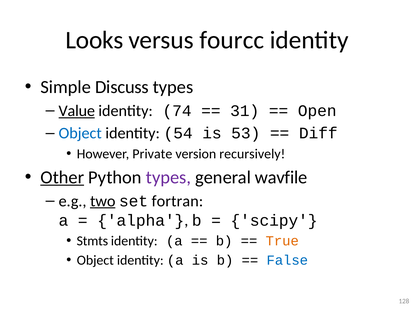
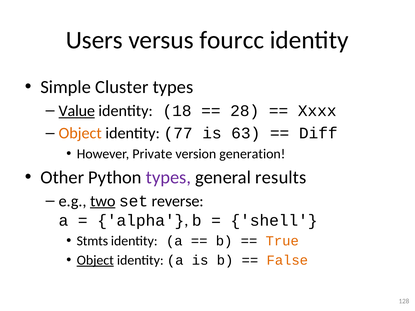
Looks: Looks -> Users (94, 40)
Discuss: Discuss -> Cluster (122, 87)
74: 74 -> 18 (177, 111)
31: 31 -> 28 (245, 111)
Open: Open -> Xxxx (317, 111)
Object colour: blue -> orange (80, 133)
54: 54 -> 77 (178, 133)
53: 53 -> 63 (246, 133)
recursively: recursively -> generation (252, 154)
Other underline: present -> none (62, 177)
wavfile: wavfile -> results (281, 177)
fortran: fortran -> reverse (178, 201)
scipy: scipy -> shell (274, 221)
Object underline: none -> present (95, 260)
False colour: blue -> orange (287, 260)
